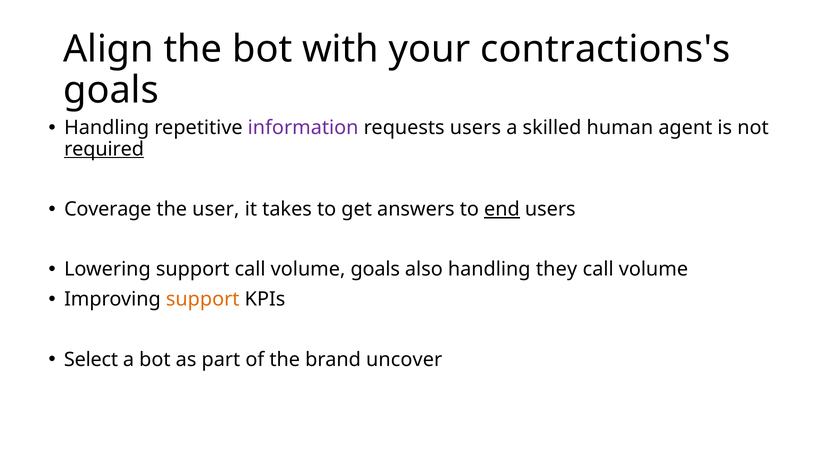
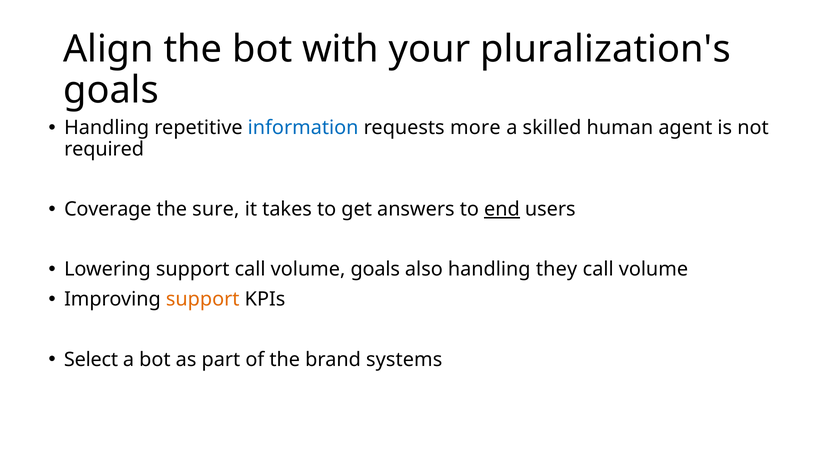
contractions's: contractions's -> pluralization's (605, 49)
information colour: purple -> blue (303, 128)
requests users: users -> more (475, 128)
required underline: present -> none (104, 149)
user: user -> sure (216, 209)
uncover: uncover -> systems (404, 360)
